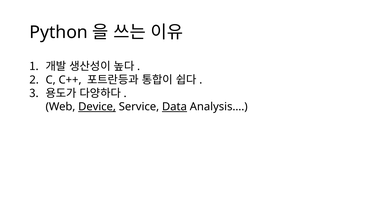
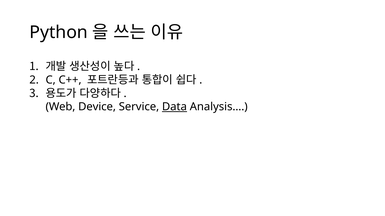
Device underline: present -> none (97, 107)
